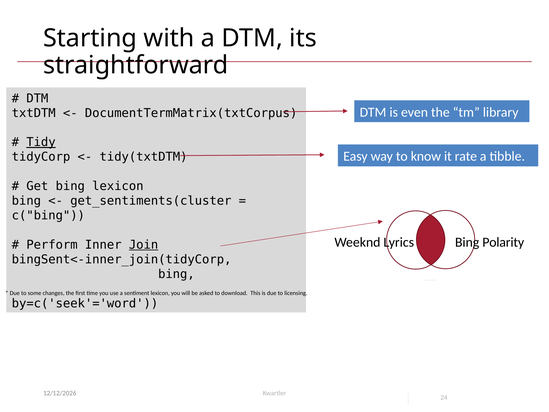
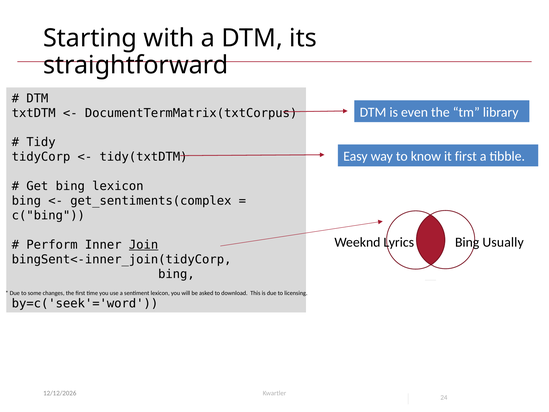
Tidy underline: present -> none (41, 142)
it rate: rate -> first (466, 156)
get_sentiments(cluster: get_sentiments(cluster -> get_sentiments(complex (151, 201)
Polarity: Polarity -> Usually (503, 242)
